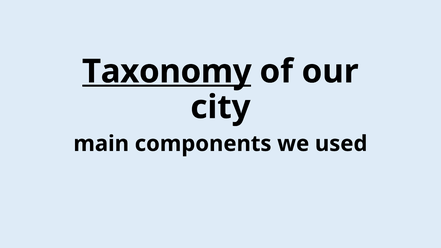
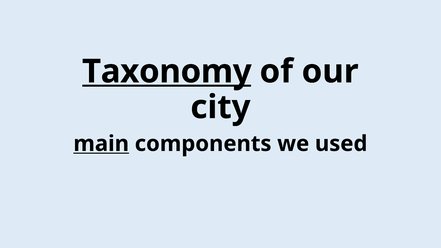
main underline: none -> present (101, 144)
